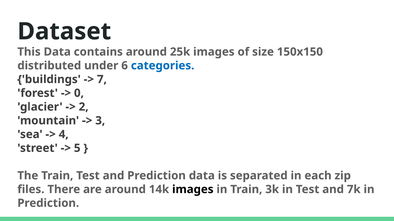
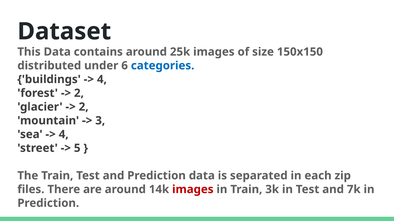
7: 7 -> 4 (102, 80)
0: 0 -> 2 (79, 93)
images colour: black -> red (193, 190)
